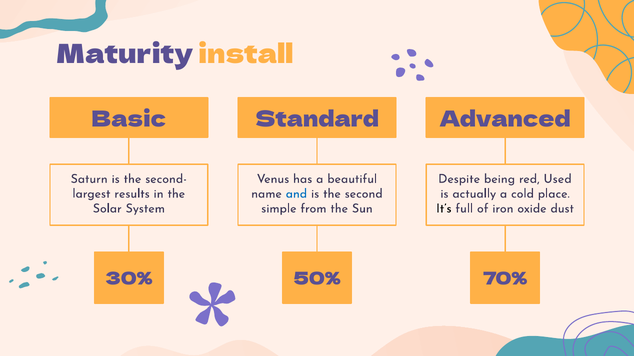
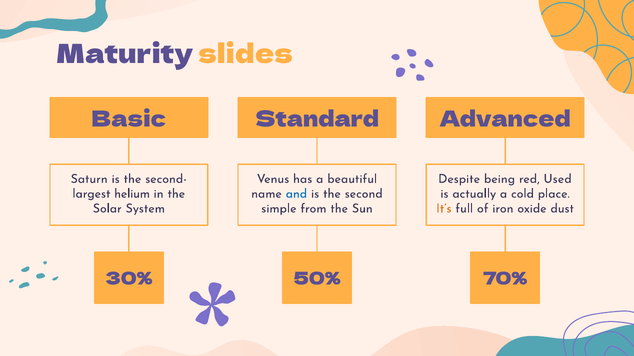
install: install -> slides (246, 55)
results: results -> helium (132, 194)
It’s colour: black -> orange (444, 209)
